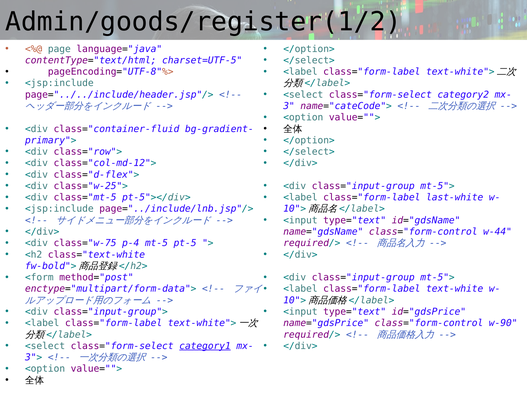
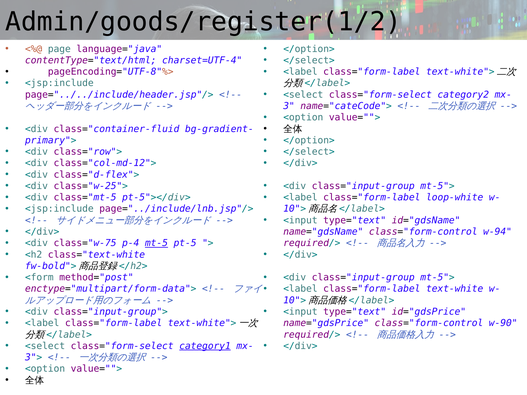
charset=UTF-5: charset=UTF-5 -> charset=UTF-4 (202, 60)
last-white: last-white -> loop-white (455, 198)
w-44: w-44 -> w-94 (498, 232)
mt-5 underline: none -> present (156, 243)
